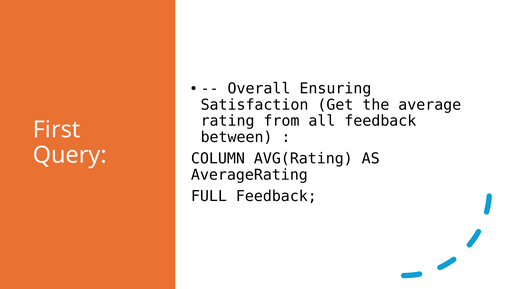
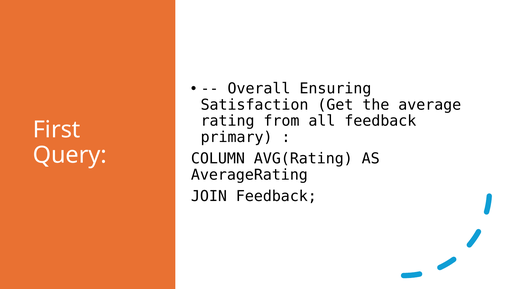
between: between -> primary (237, 137)
FULL: FULL -> JOIN (209, 196)
